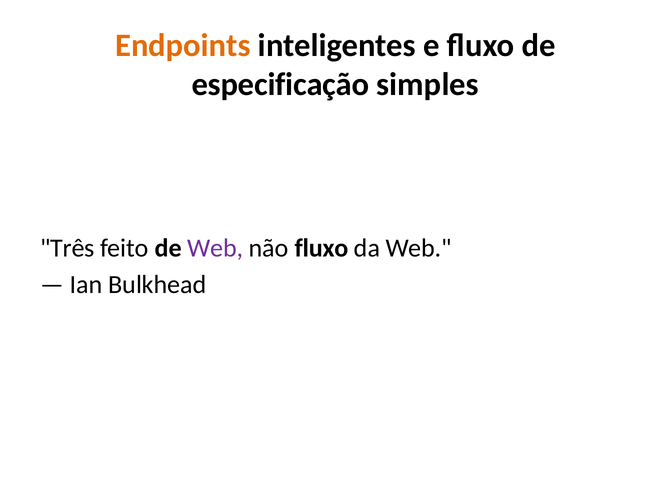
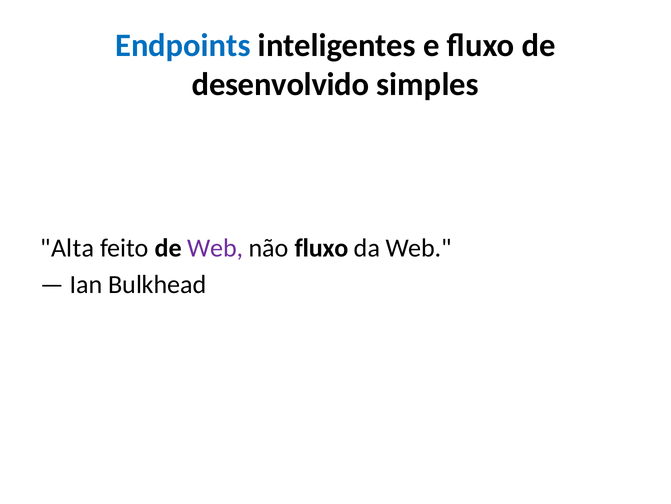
Endpoints colour: orange -> blue (183, 45)
especificação: especificação -> desenvolvido (280, 84)
Três: Três -> Alta (67, 248)
